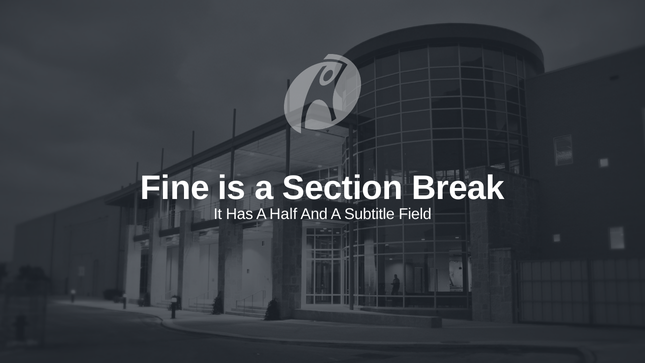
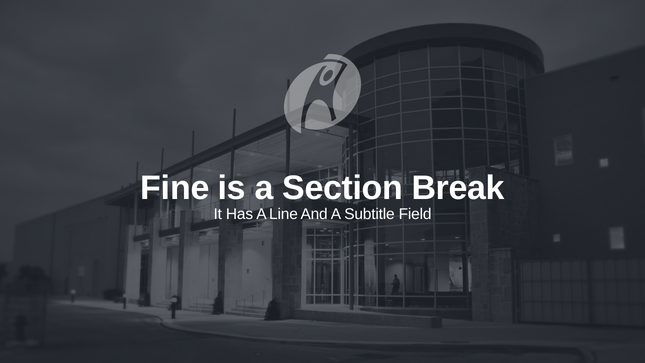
Half: Half -> Line (283, 214)
